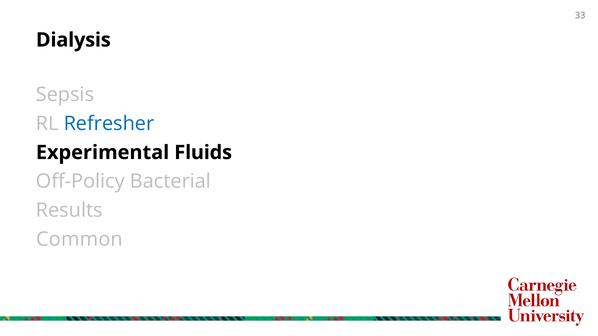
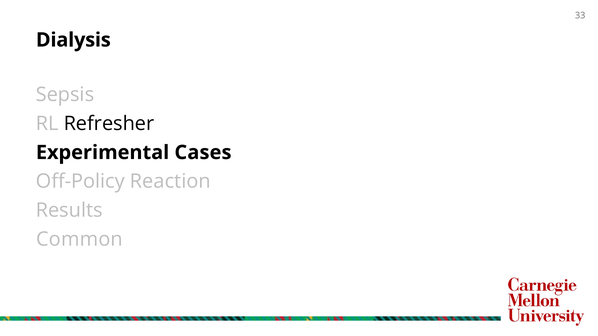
Refresher colour: blue -> black (109, 124)
Fluids: Fluids -> Cases (203, 153)
Bacterial: Bacterial -> Reaction (170, 182)
